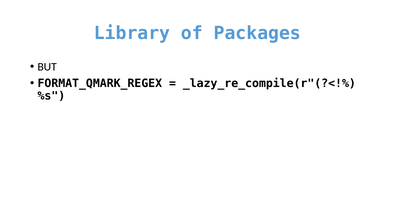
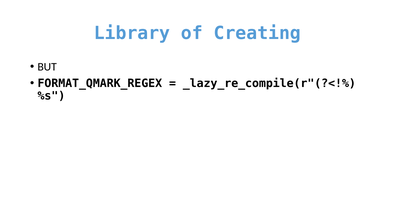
Packages: Packages -> Creating (257, 33)
